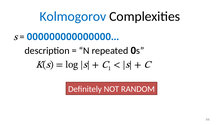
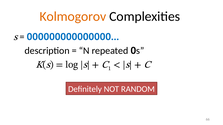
Kolmogorov colour: blue -> orange (73, 16)
